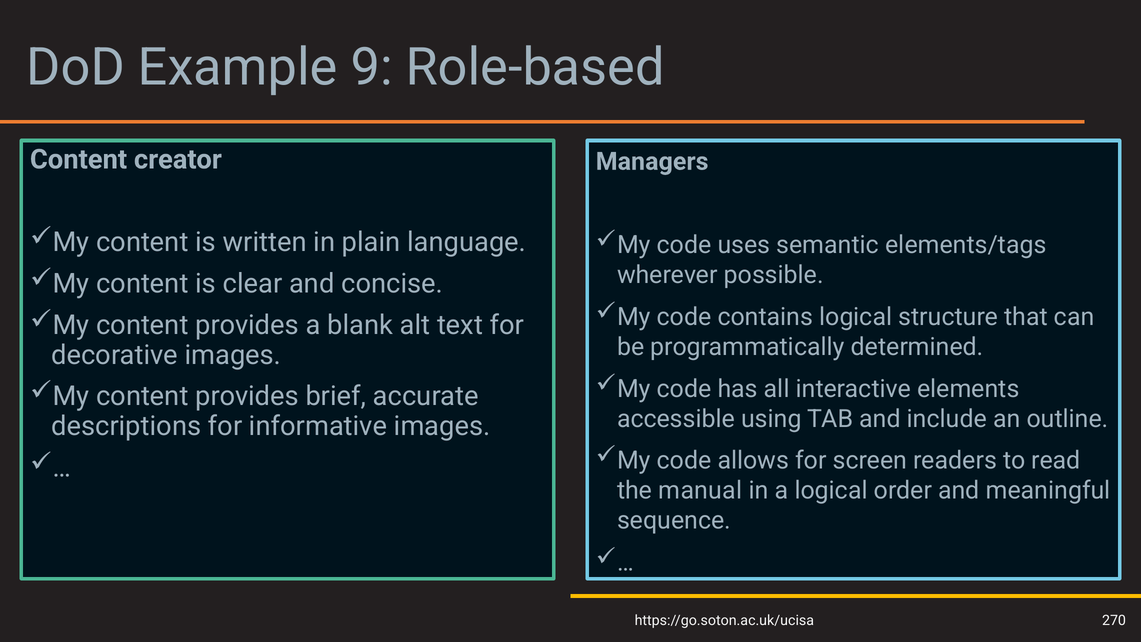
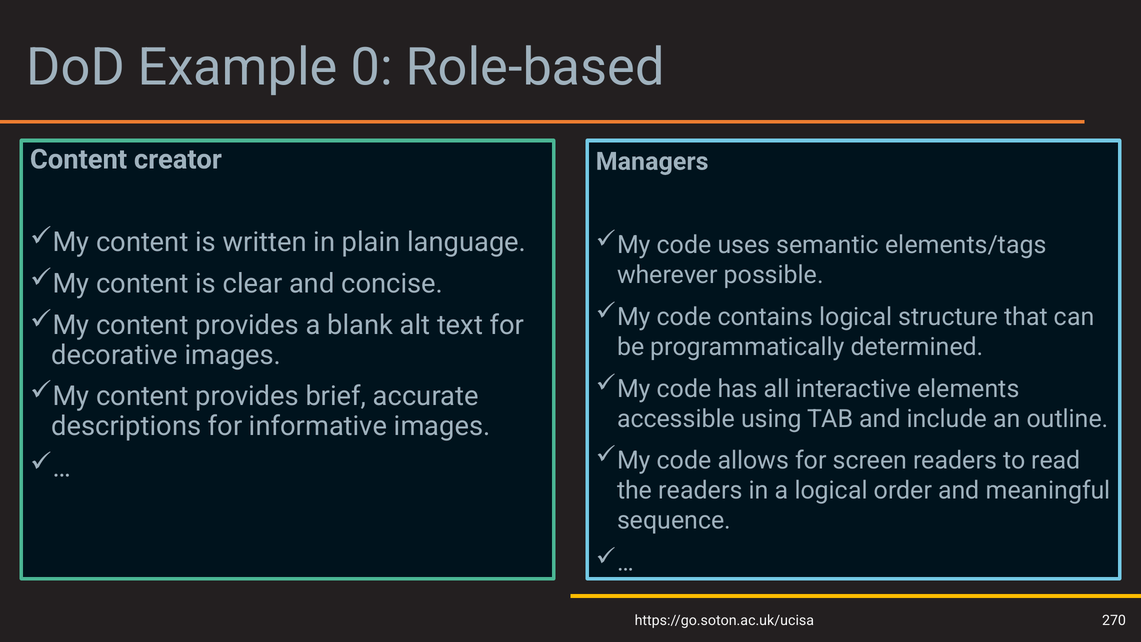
9: 9 -> 0 (372, 67)
the manual: manual -> readers (700, 490)
